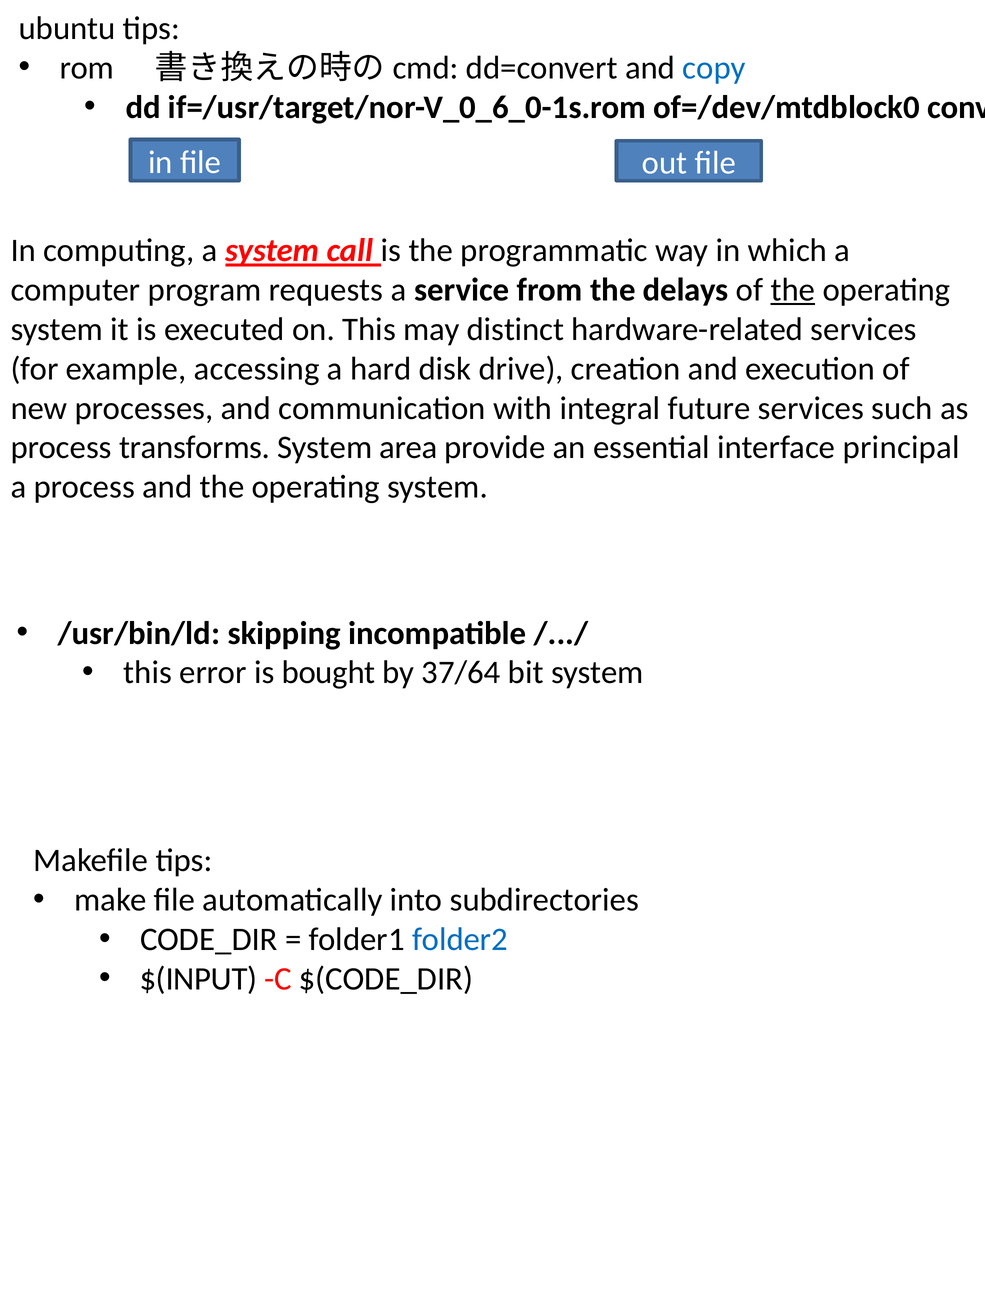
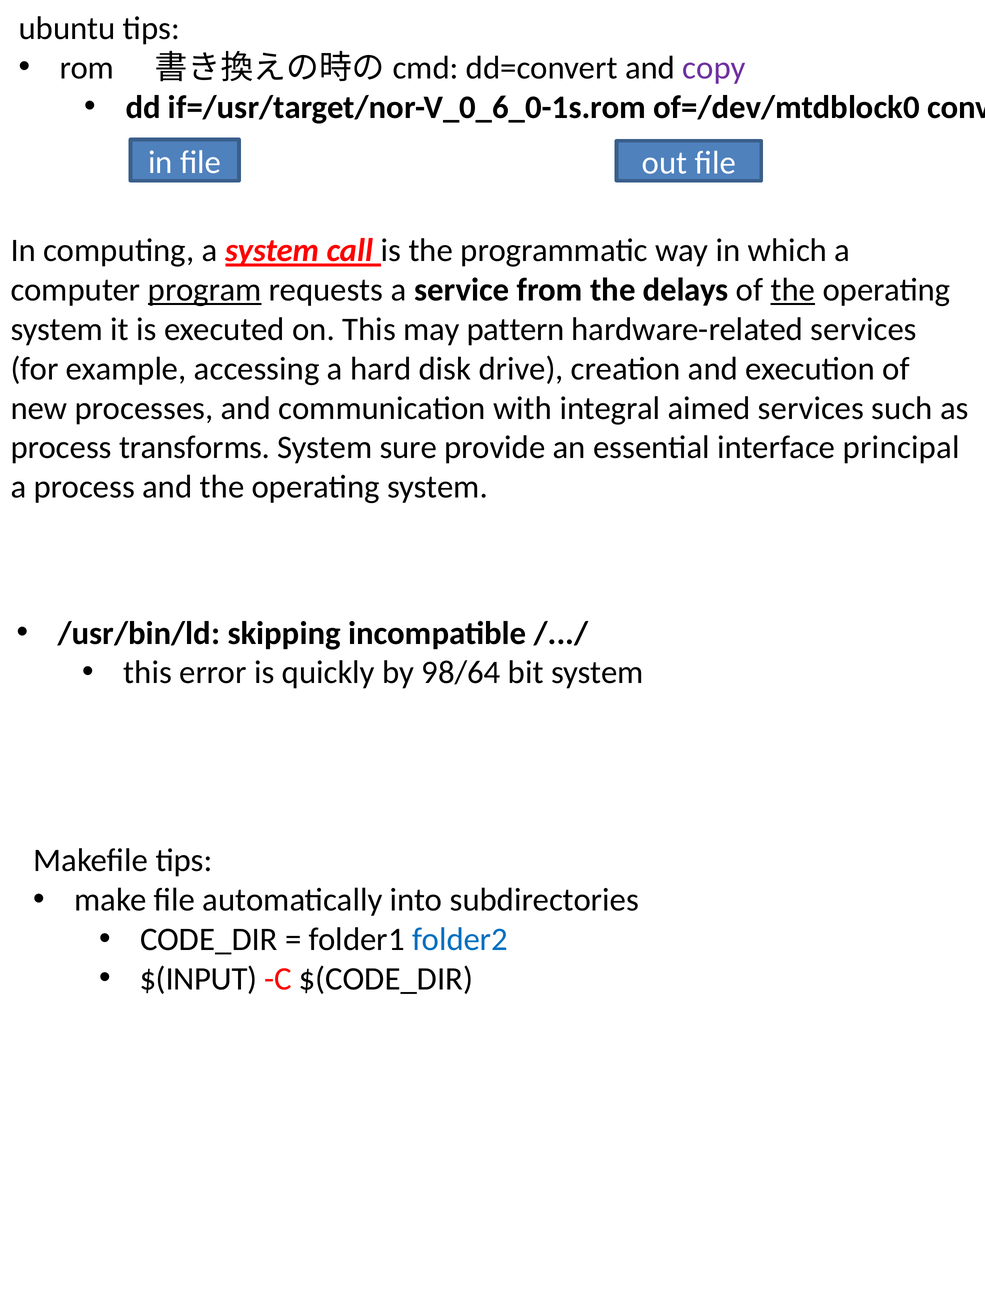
copy colour: blue -> purple (714, 68)
program underline: none -> present (205, 290)
distinct: distinct -> pattern (516, 329)
future: future -> aimed (709, 408)
area: area -> sure (408, 448)
bought: bought -> quickly (328, 673)
37/64: 37/64 -> 98/64 (461, 673)
